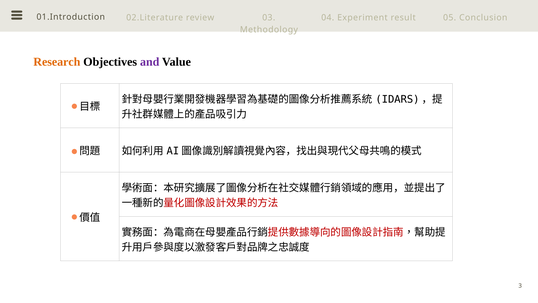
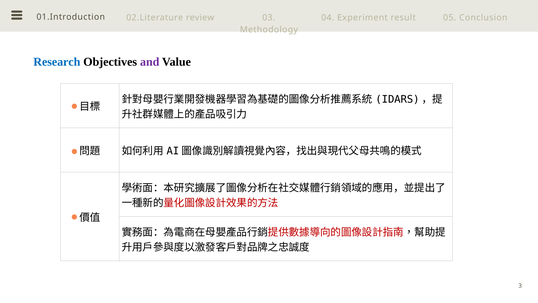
Research colour: orange -> blue (57, 62)
